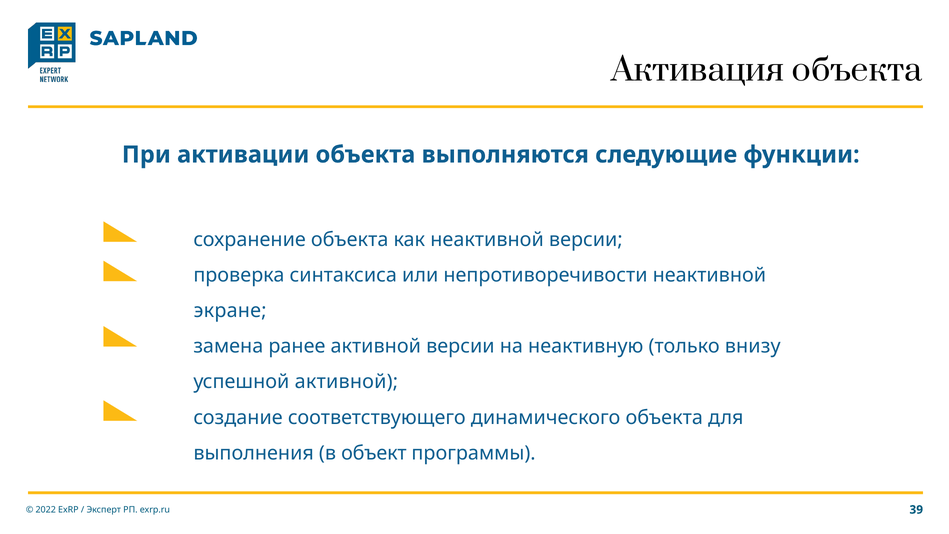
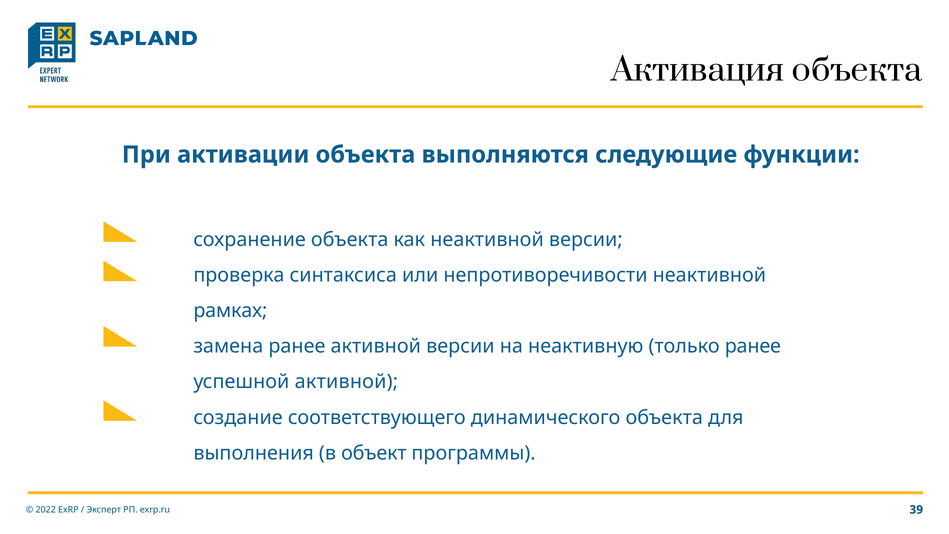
экране: экране -> рамках (230, 311)
только внизу: внизу -> ранее (753, 346)
